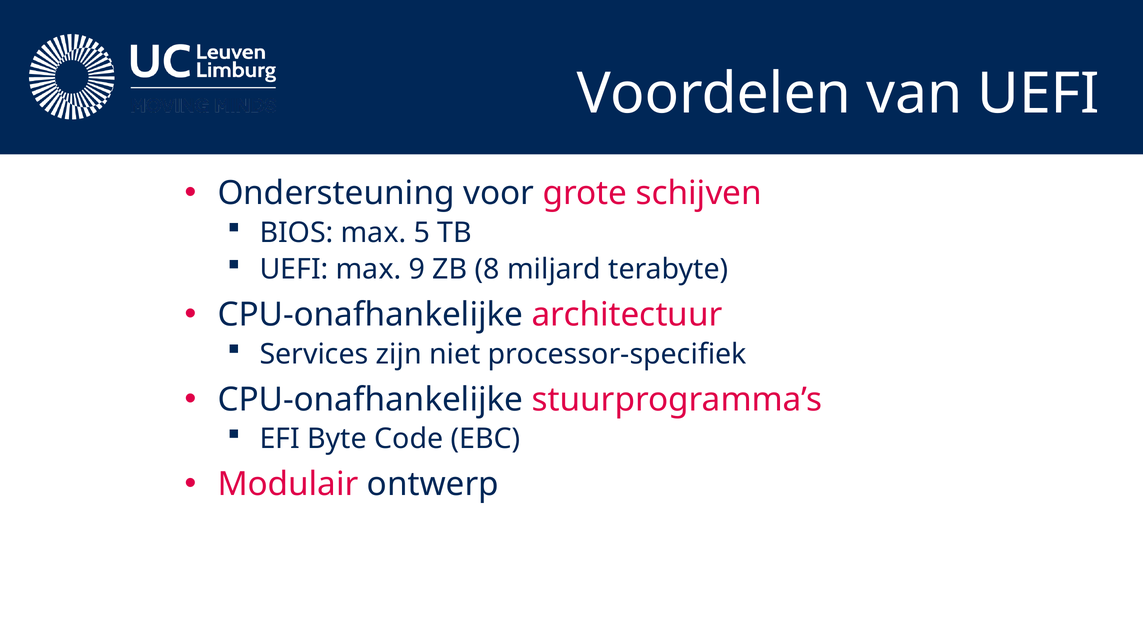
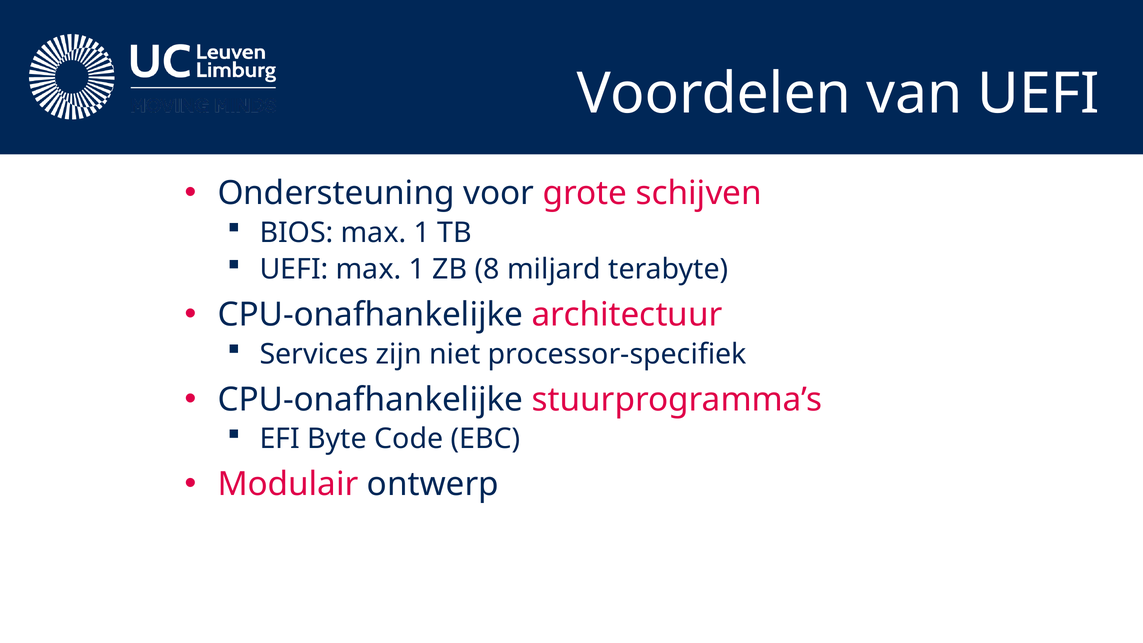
BIOS max 5: 5 -> 1 (422, 233)
UEFI max 9: 9 -> 1 (417, 269)
